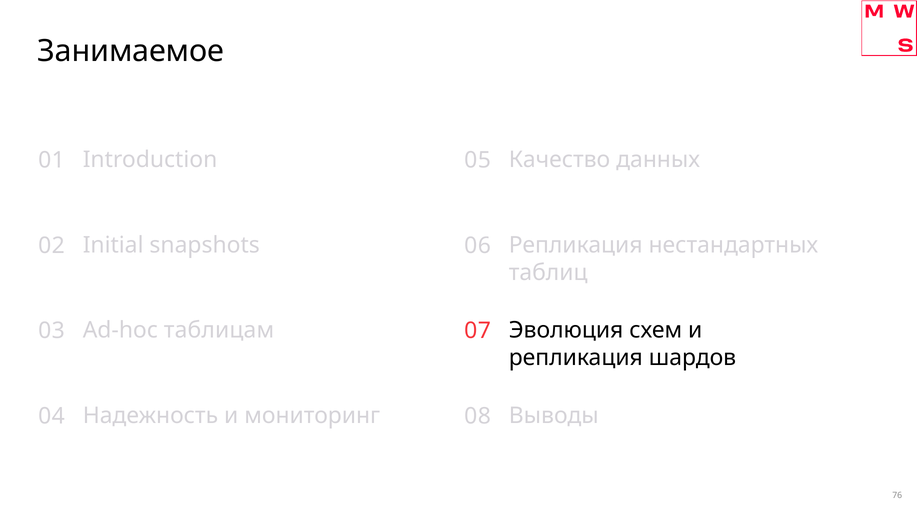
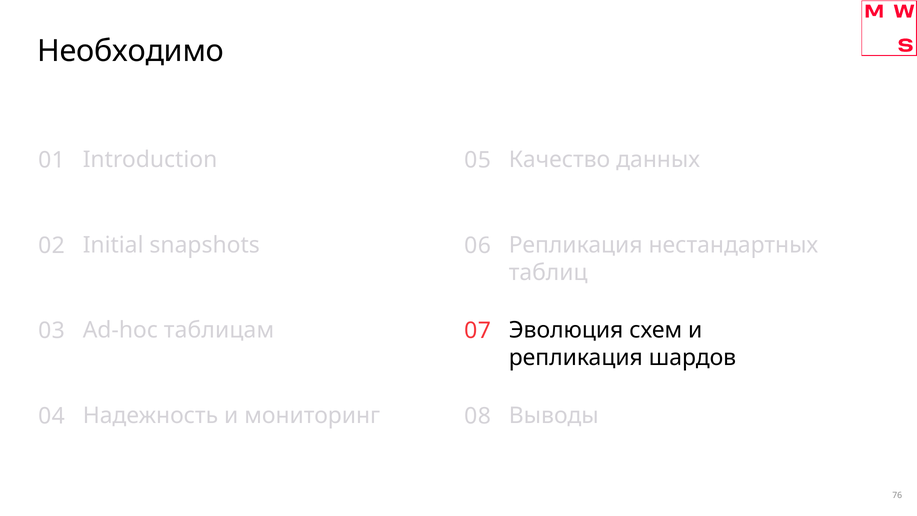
Занимаемое: Занимаемое -> Необходимо (131, 51)
